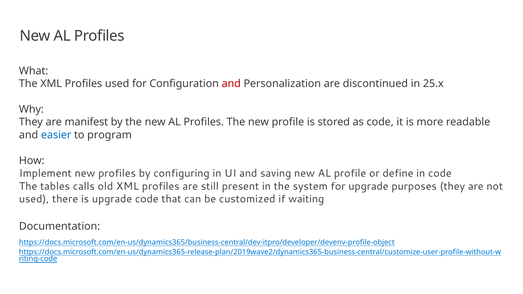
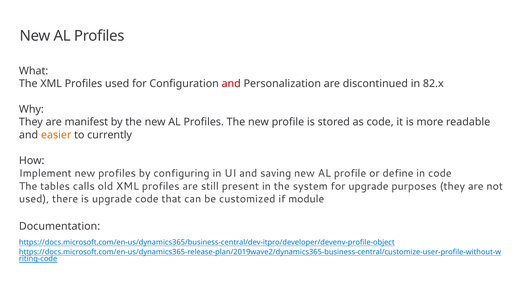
25.x: 25.x -> 82.x (433, 84)
easier colour: blue -> orange (56, 135)
program: program -> currently (110, 135)
waiting: waiting -> module (306, 199)
